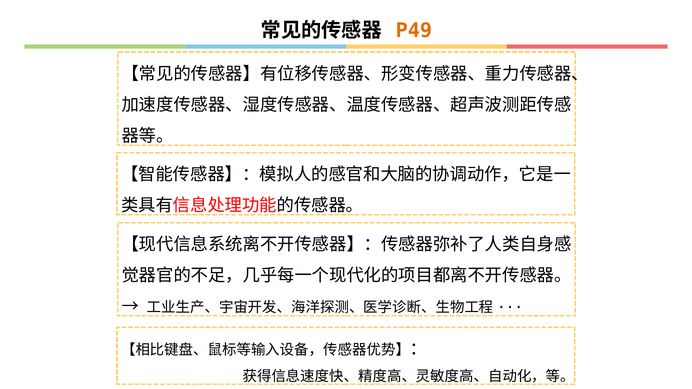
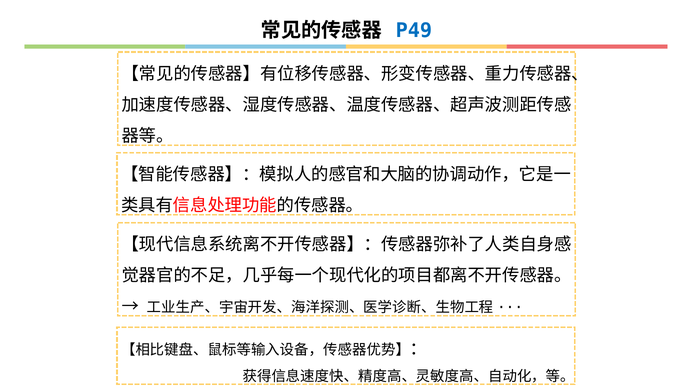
P49 colour: orange -> blue (414, 31)
